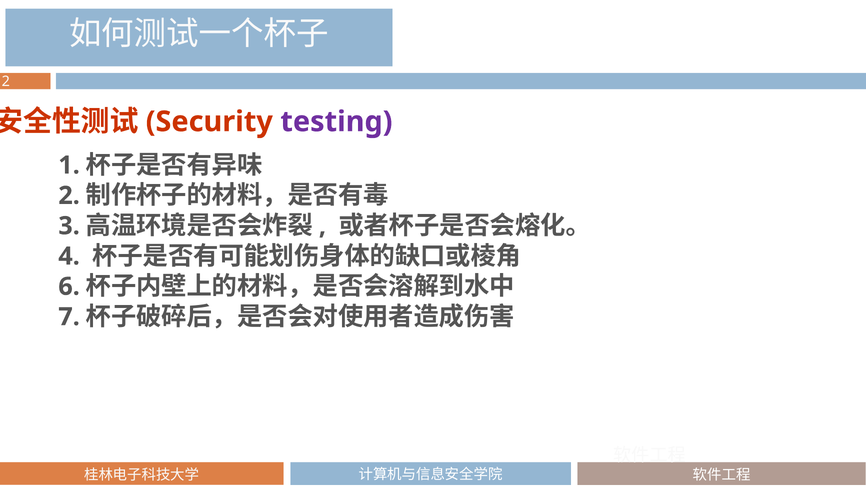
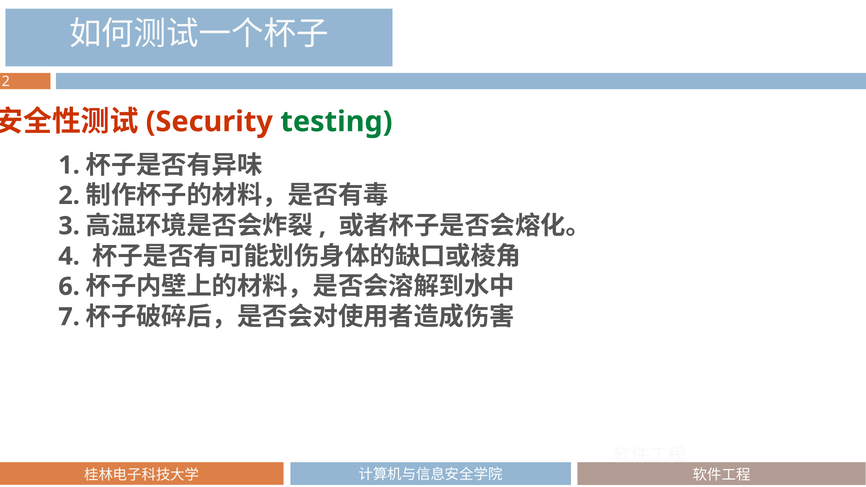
testing colour: purple -> green (336, 122)
